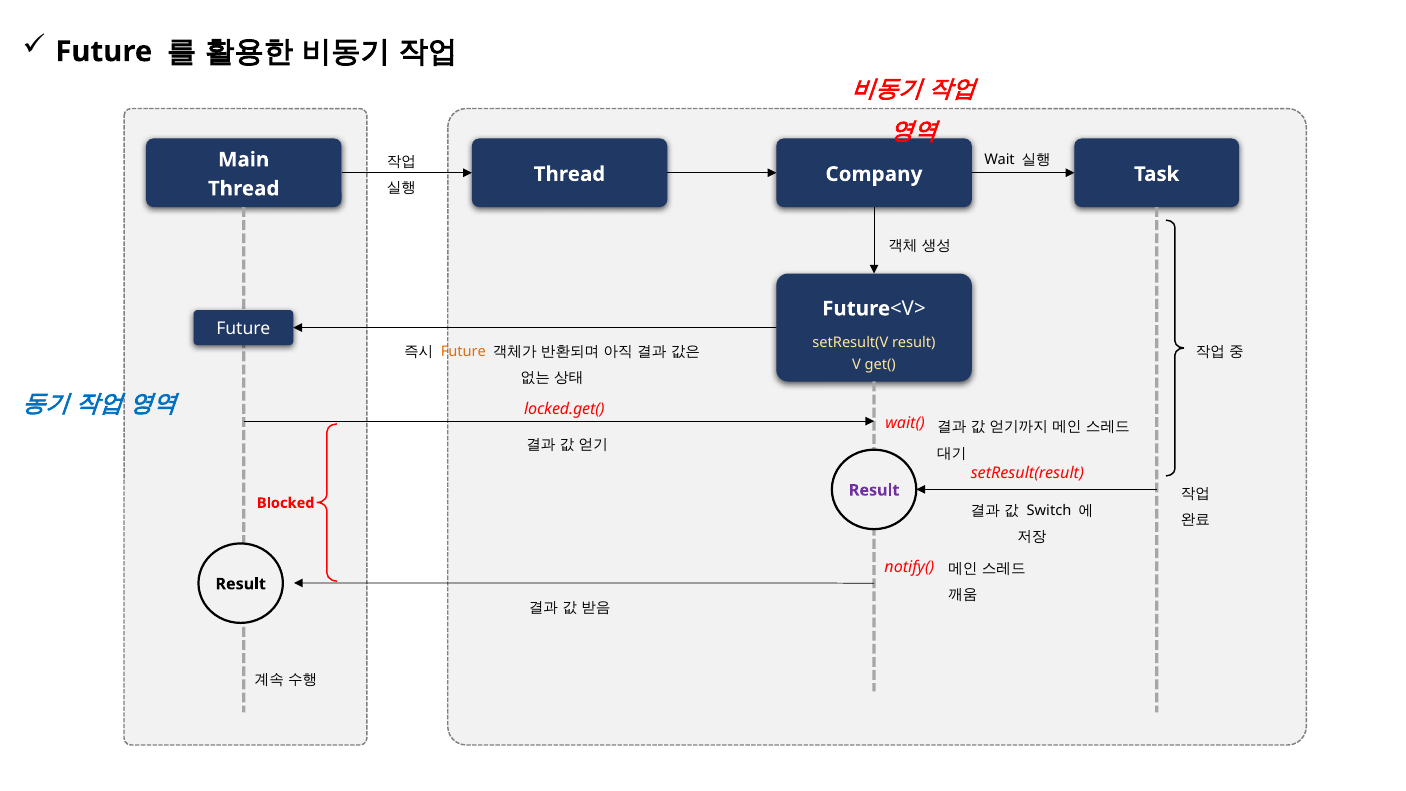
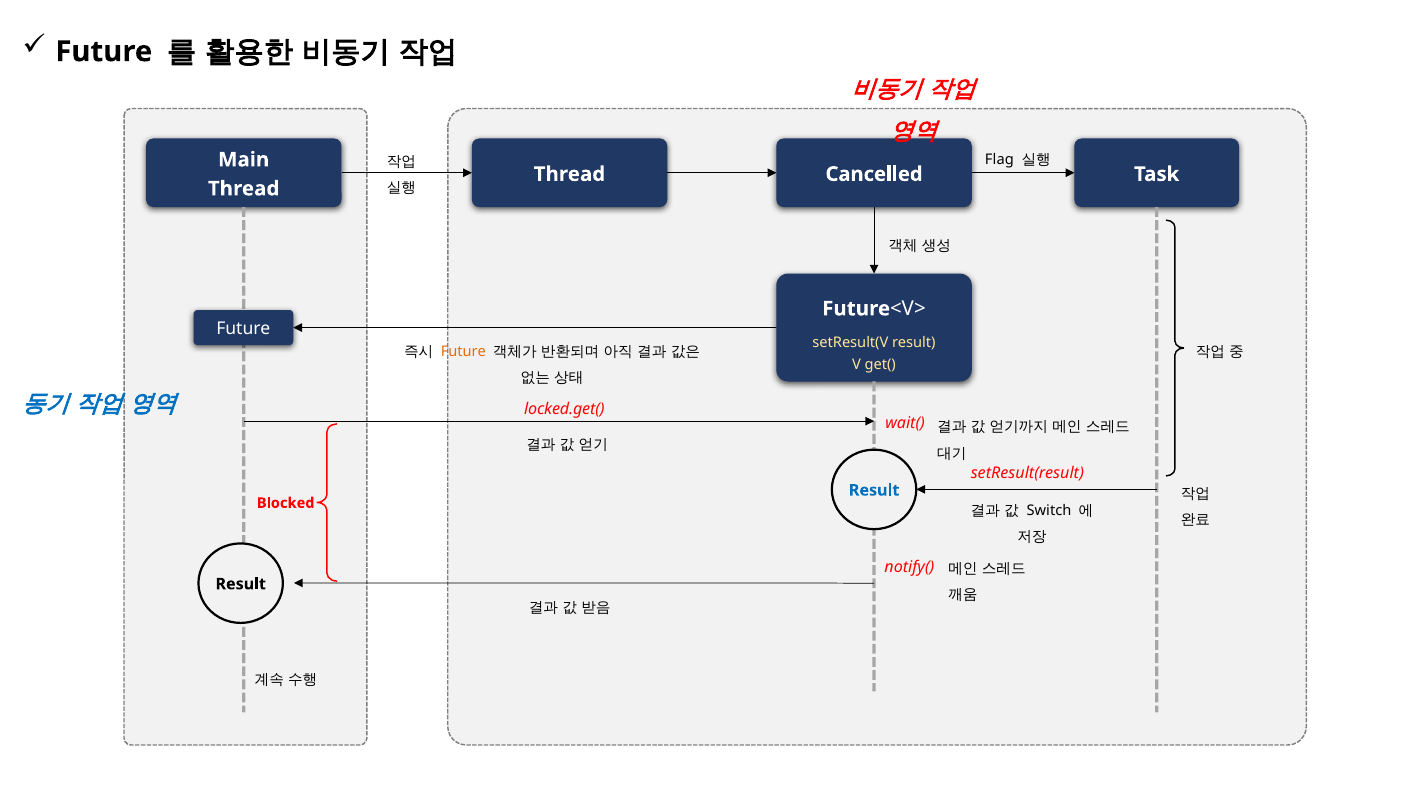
Wait: Wait -> Flag (999, 159)
Company: Company -> Cancelled (874, 174)
Result colour: purple -> blue (874, 490)
